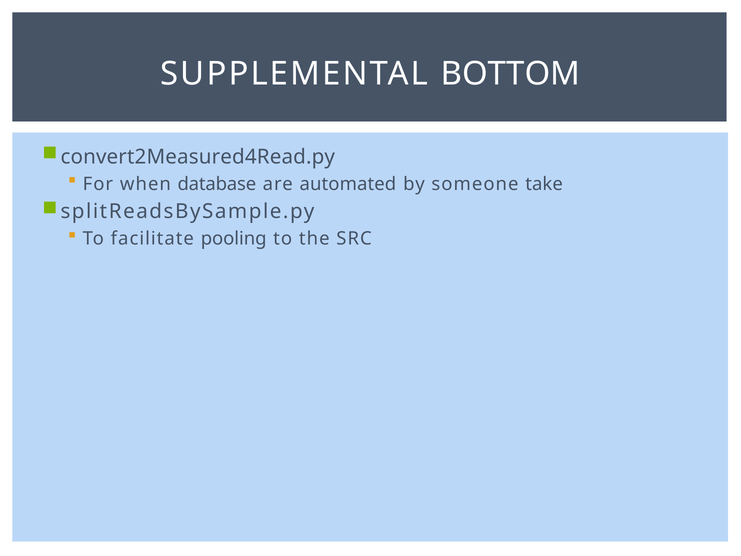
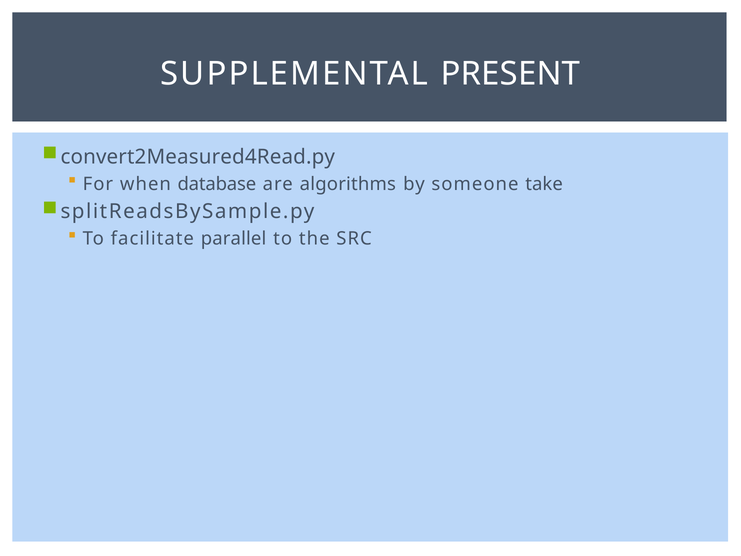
BOTTOM: BOTTOM -> PRESENT (510, 74)
automated: automated -> algorithms (348, 184)
pooling: pooling -> parallel (234, 239)
